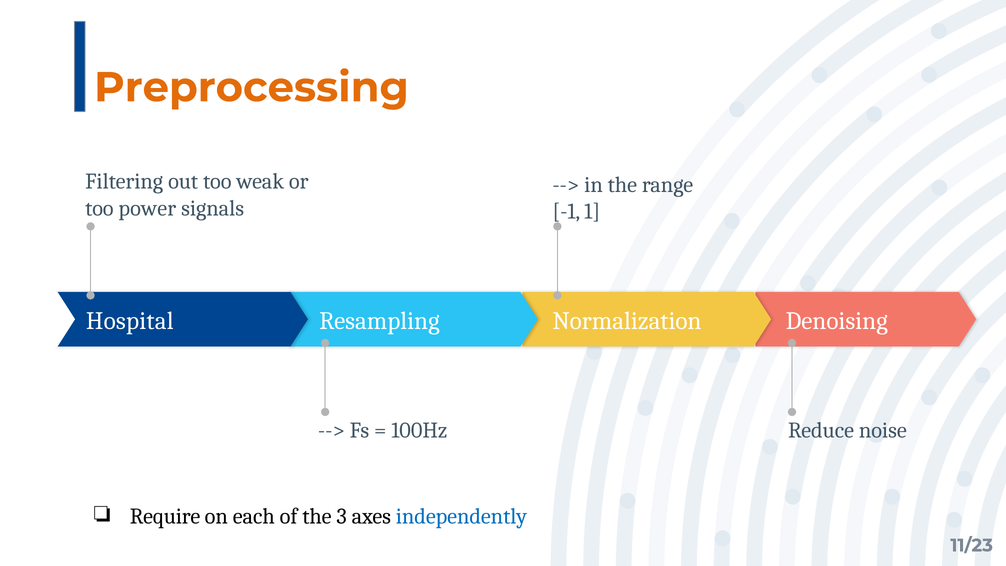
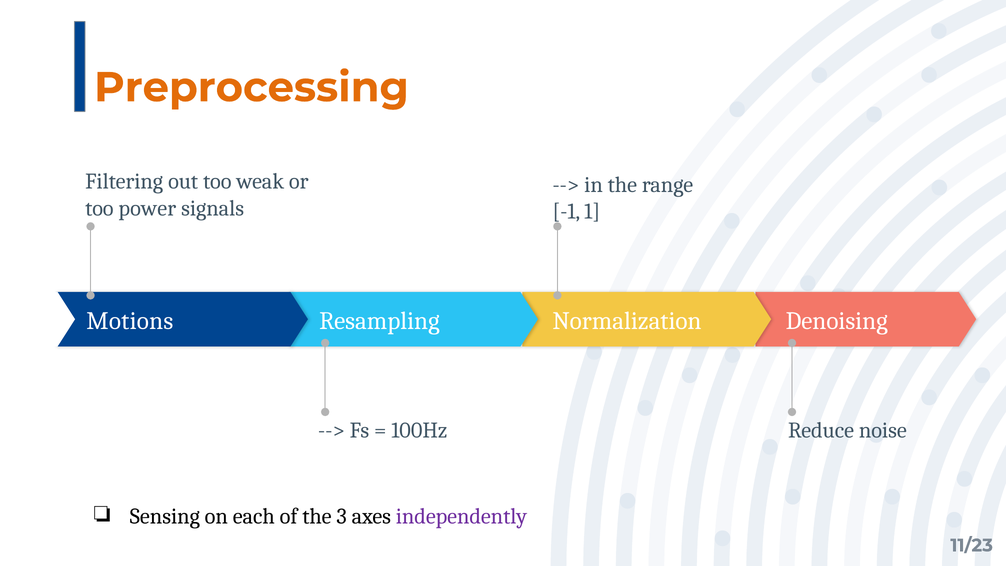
Hospital: Hospital -> Motions (130, 321)
Require: Require -> Sensing (165, 516)
independently colour: blue -> purple (461, 516)
